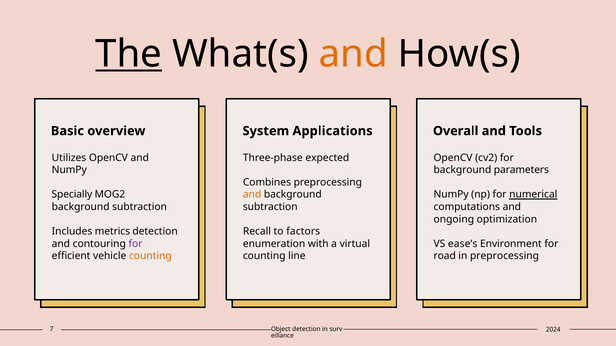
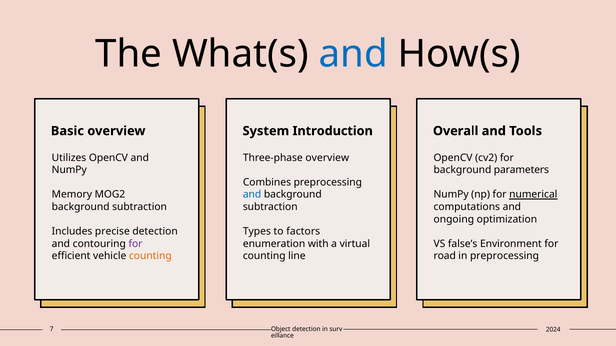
The underline: present -> none (129, 54)
and colour: orange -> blue (353, 54)
Applications: Applications -> Introduction (333, 131)
Three-phase expected: expected -> overview (327, 158)
Specially: Specially -> Memory (72, 195)
and colour: orange -> blue (252, 195)
metrics: metrics -> precise (112, 232)
Recall: Recall -> Types (257, 232)
ease’s: ease’s -> false’s (463, 244)
